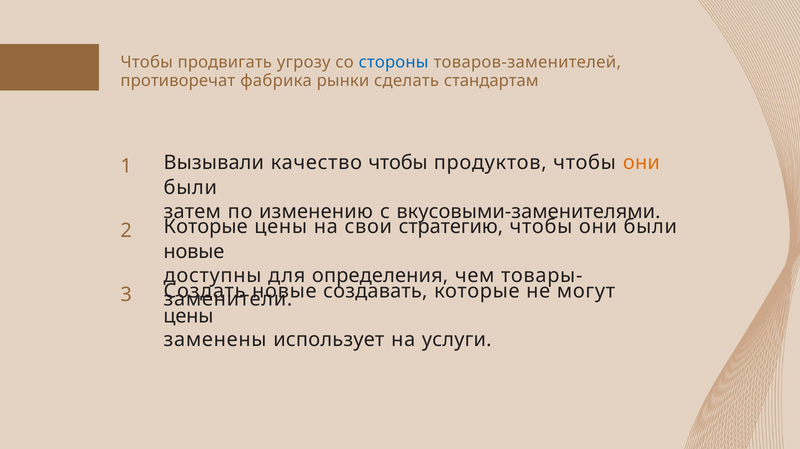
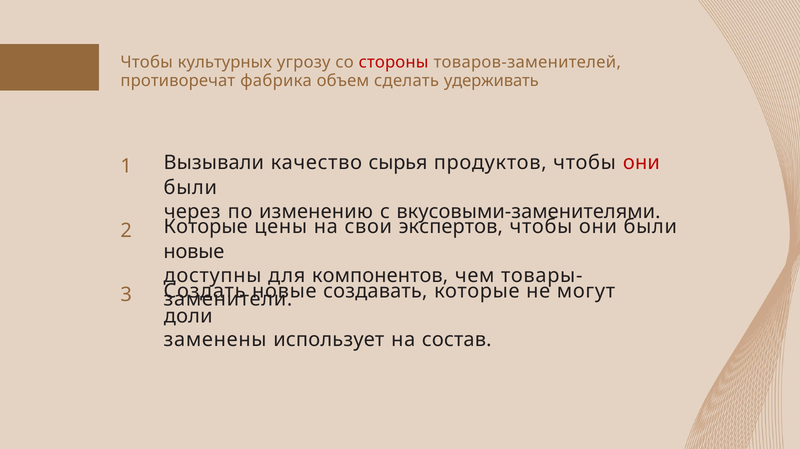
продвигать: продвигать -> культурных (225, 62)
стороны colour: blue -> red (394, 62)
рынки: рынки -> объем (343, 81)
стандартам: стандартам -> удерживать (491, 81)
качество чтобы: чтобы -> сырья (398, 163)
они colour: orange -> red (641, 163)
затем: затем -> через (192, 212)
стратегию: стратегию -> экспертов (451, 227)
определения: определения -> компонентов (380, 276)
цены: цены -> доли (188, 316)
услуги: услуги -> состав (457, 340)
